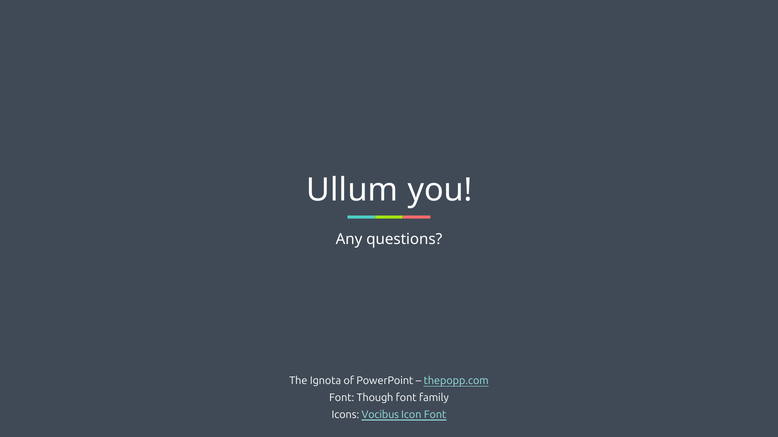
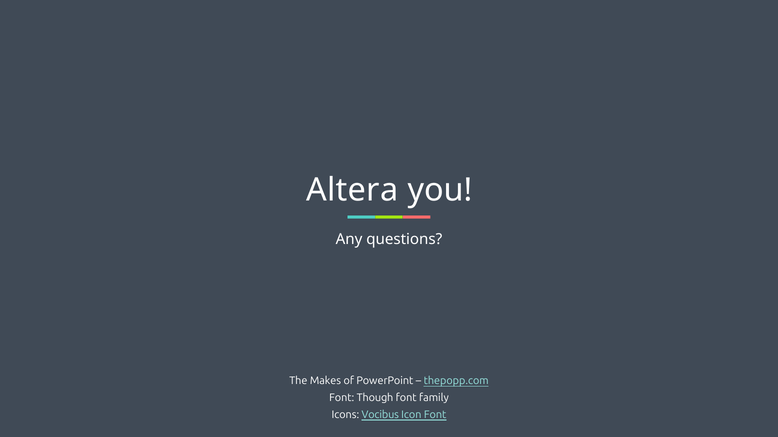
Ullum: Ullum -> Altera (352, 190)
Ignota: Ignota -> Makes (325, 381)
